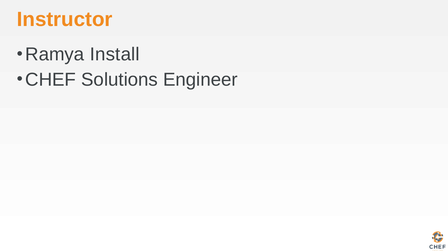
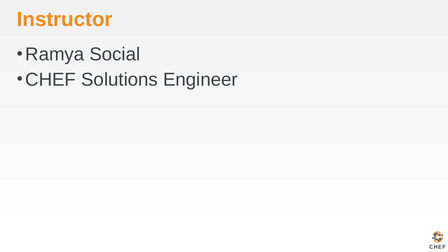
Install: Install -> Social (115, 55)
